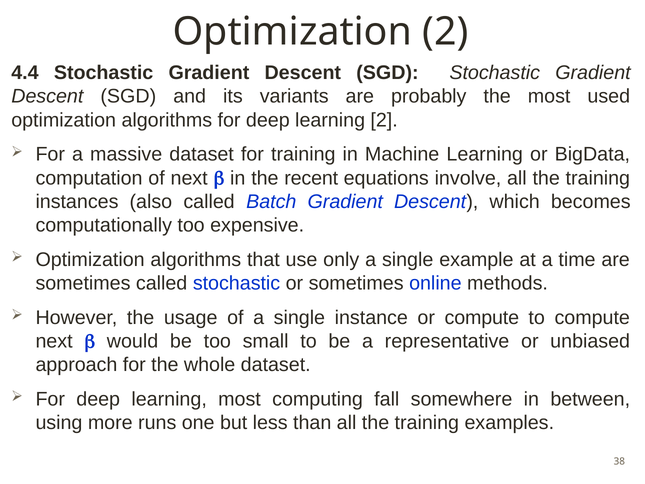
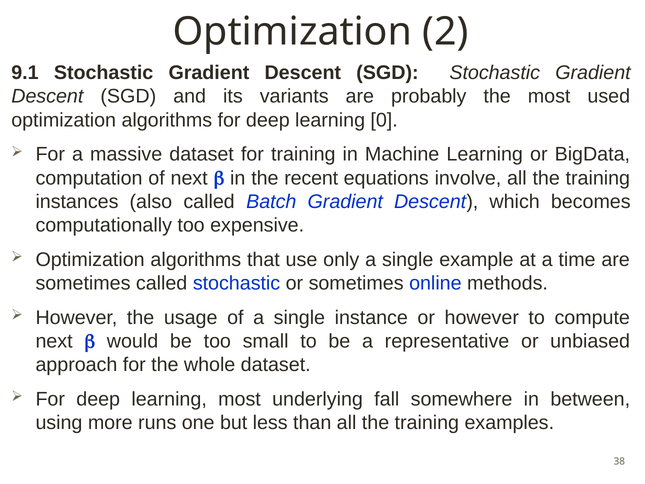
4.4: 4.4 -> 9.1 (25, 73)
learning 2: 2 -> 0 (384, 120)
or compute: compute -> however (482, 317)
computing: computing -> underlying (318, 399)
